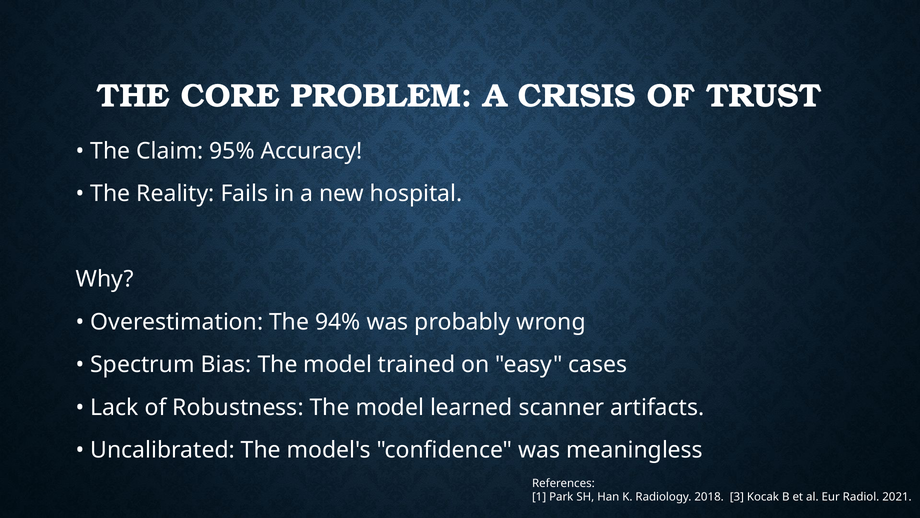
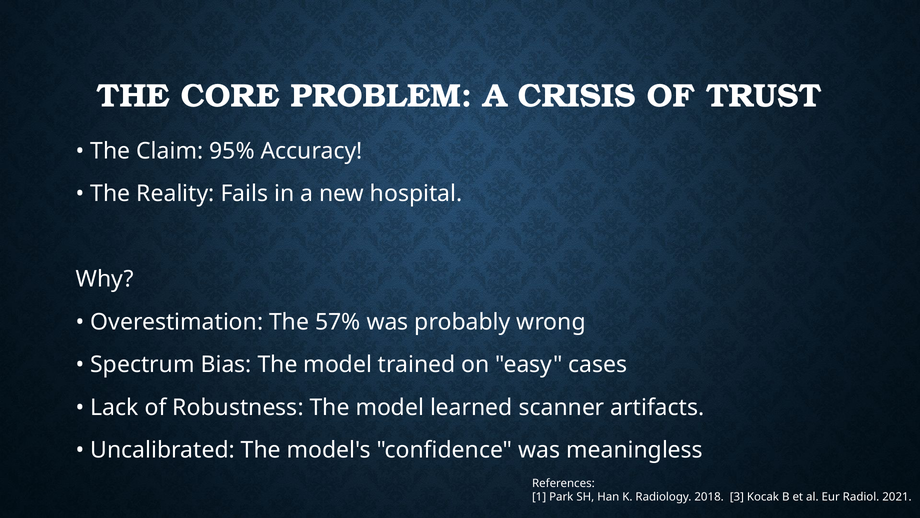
94%: 94% -> 57% (338, 322)
